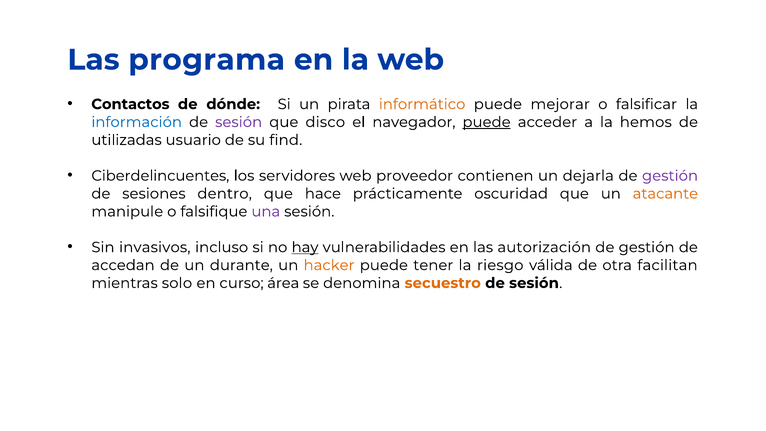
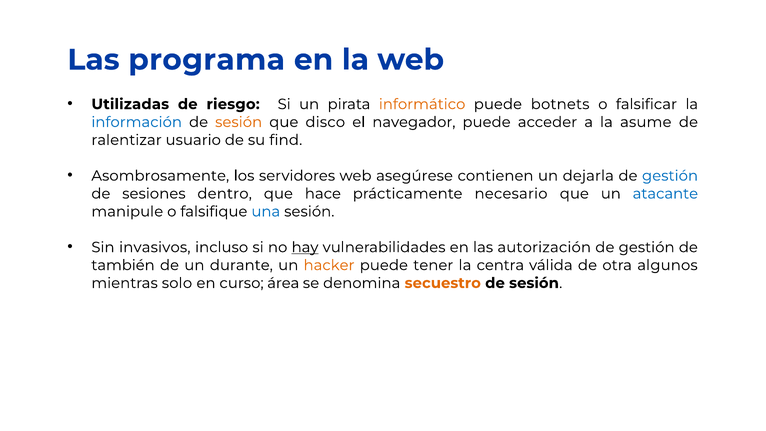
Contactos: Contactos -> Utilizadas (130, 104)
dónde: dónde -> riesgo (233, 104)
mejorar: mejorar -> botnets (560, 104)
sesión colour: purple -> orange (239, 122)
puede underline: present -> none (487, 122)
hemos: hemos -> asume (646, 122)
utilizadas: utilizadas -> ralentizar (127, 140)
Ciberdelincuentes: Ciberdelincuentes -> Asombrosamente (160, 176)
proveedor: proveedor -> asegúrese (415, 176)
gestión colour: purple -> blue (670, 176)
oscuridad: oscuridad -> necesario (511, 194)
atacante colour: orange -> blue (665, 194)
una colour: purple -> blue (266, 211)
accedan: accedan -> también (123, 265)
riesgo: riesgo -> centra (500, 265)
facilitan: facilitan -> algunos (667, 265)
